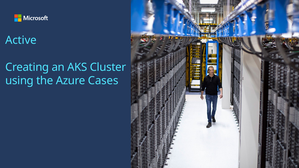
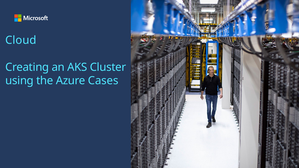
Active: Active -> Cloud (21, 40)
